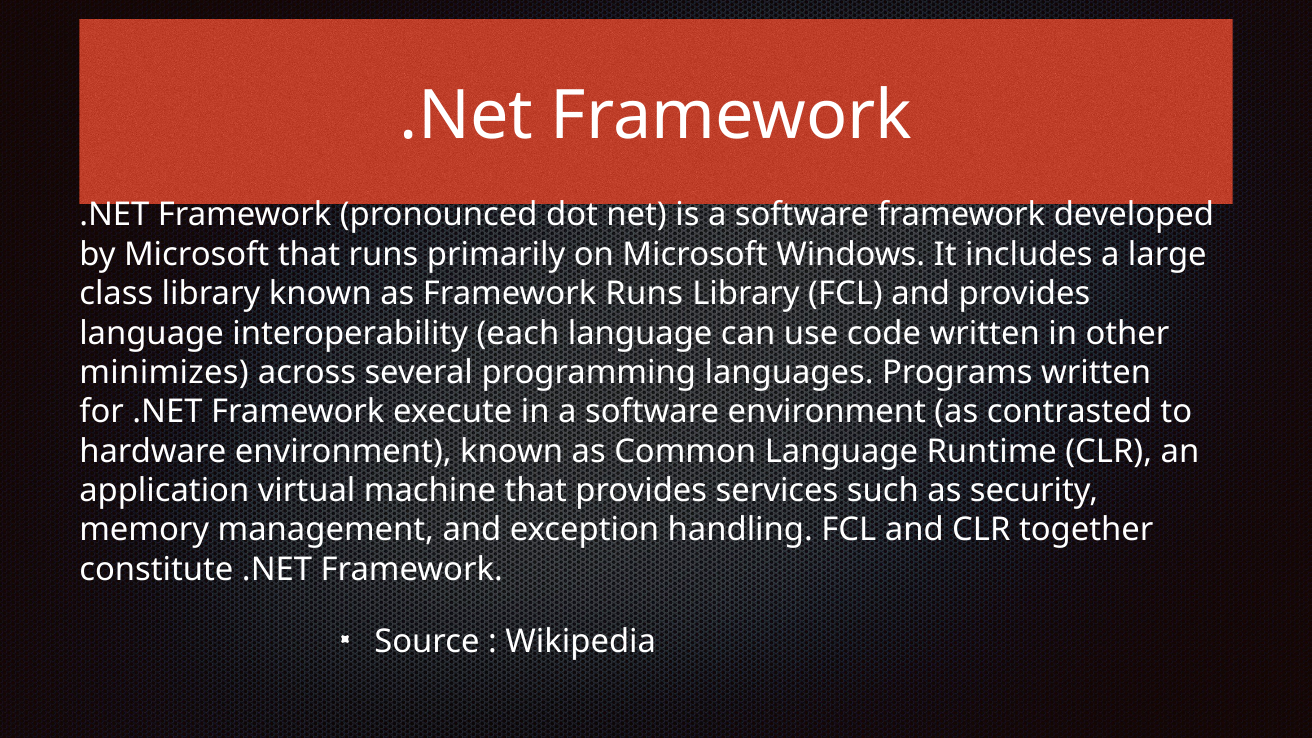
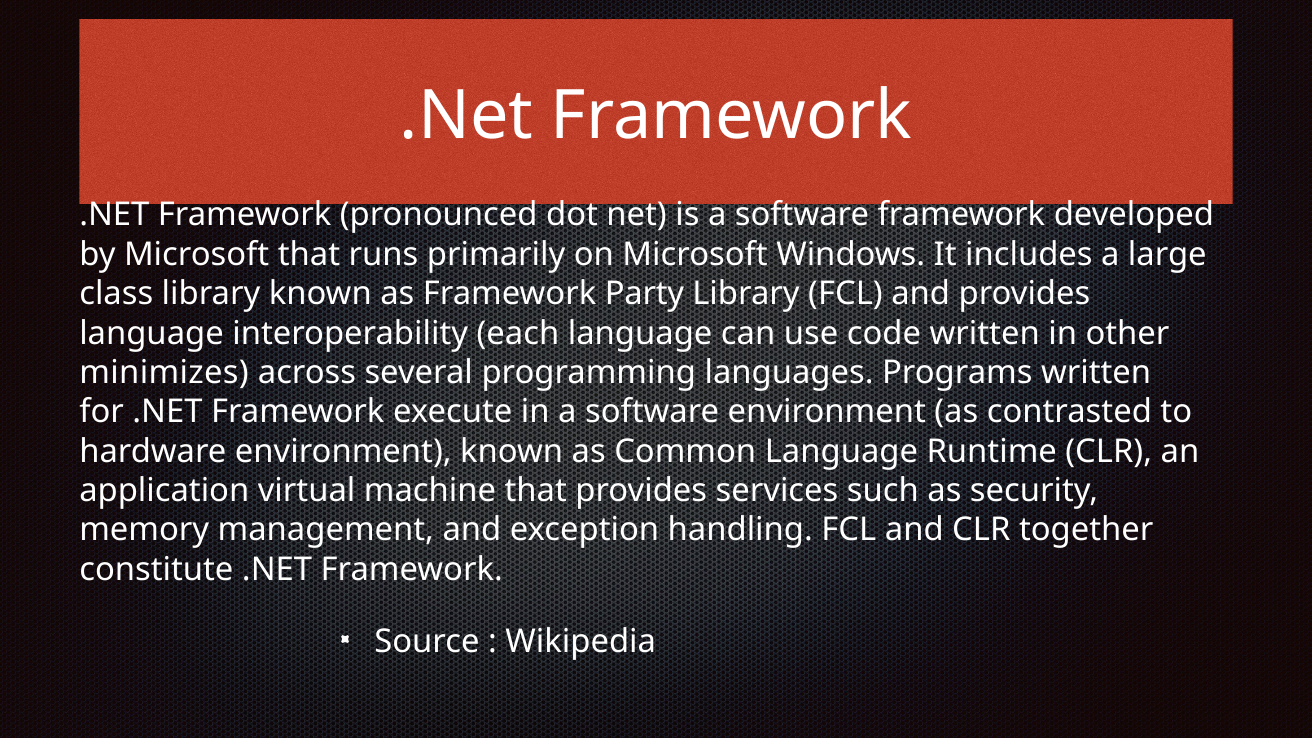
Framework Runs: Runs -> Party (644, 294)
